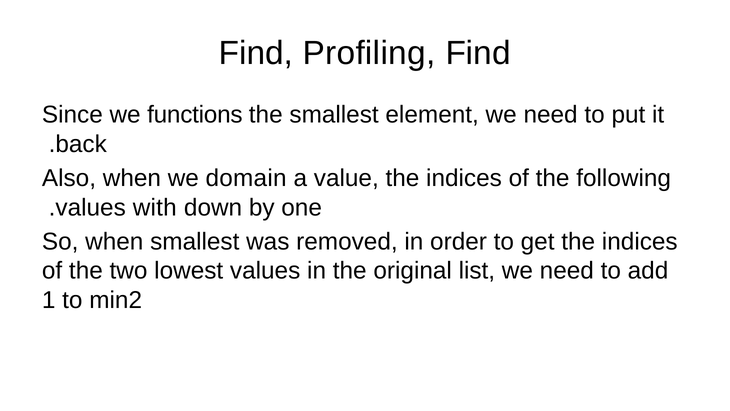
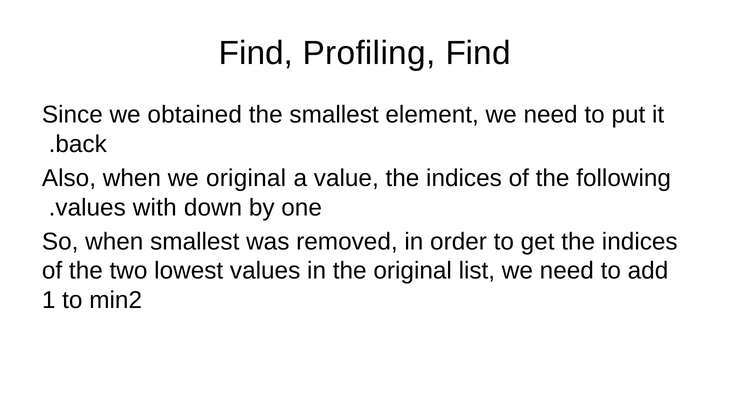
functions: functions -> obtained (195, 115)
we domain: domain -> original (246, 178)
